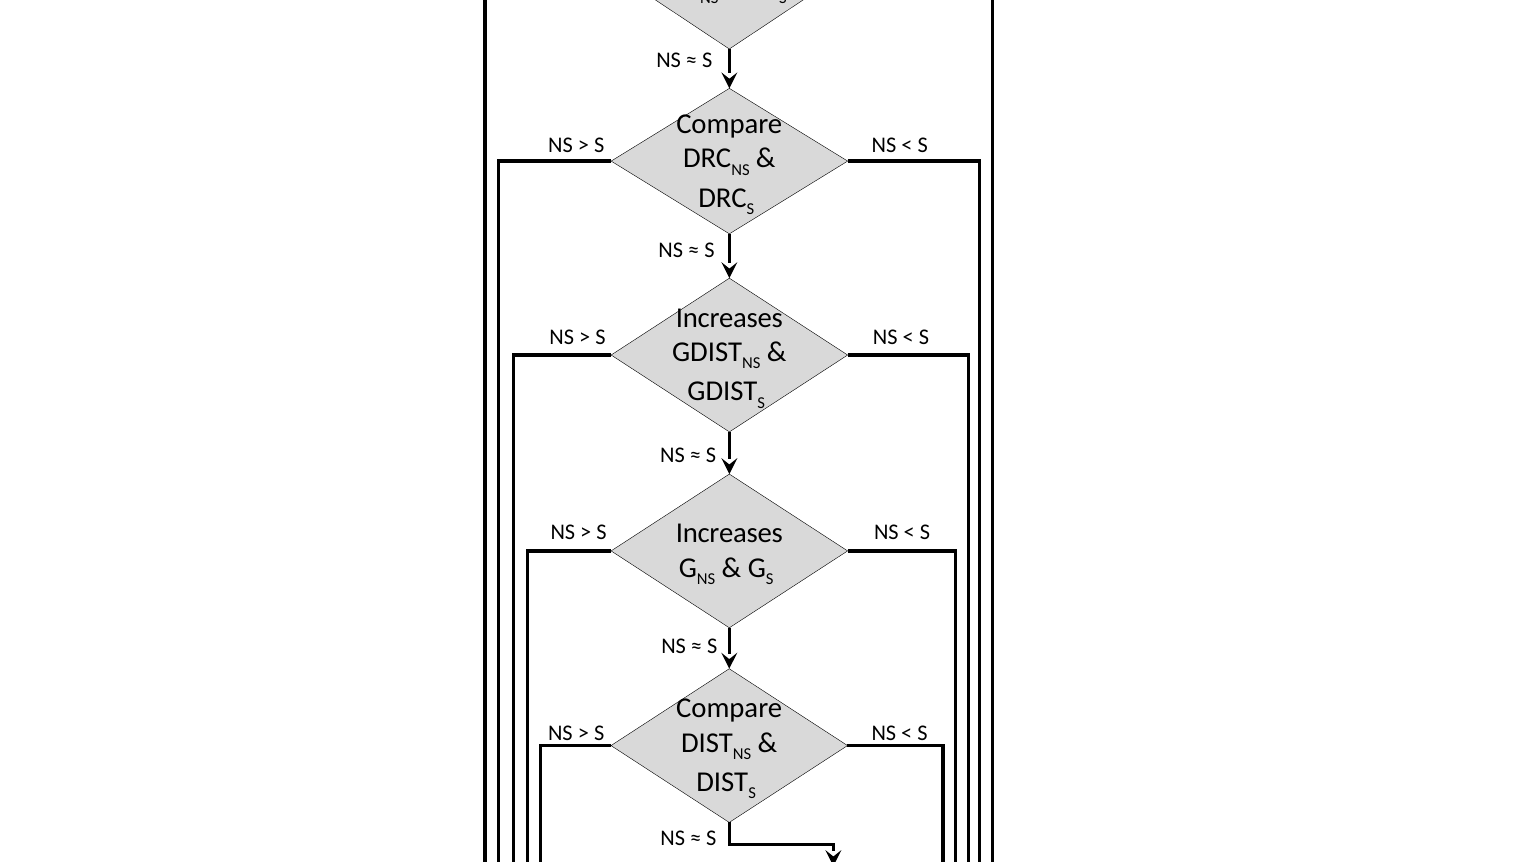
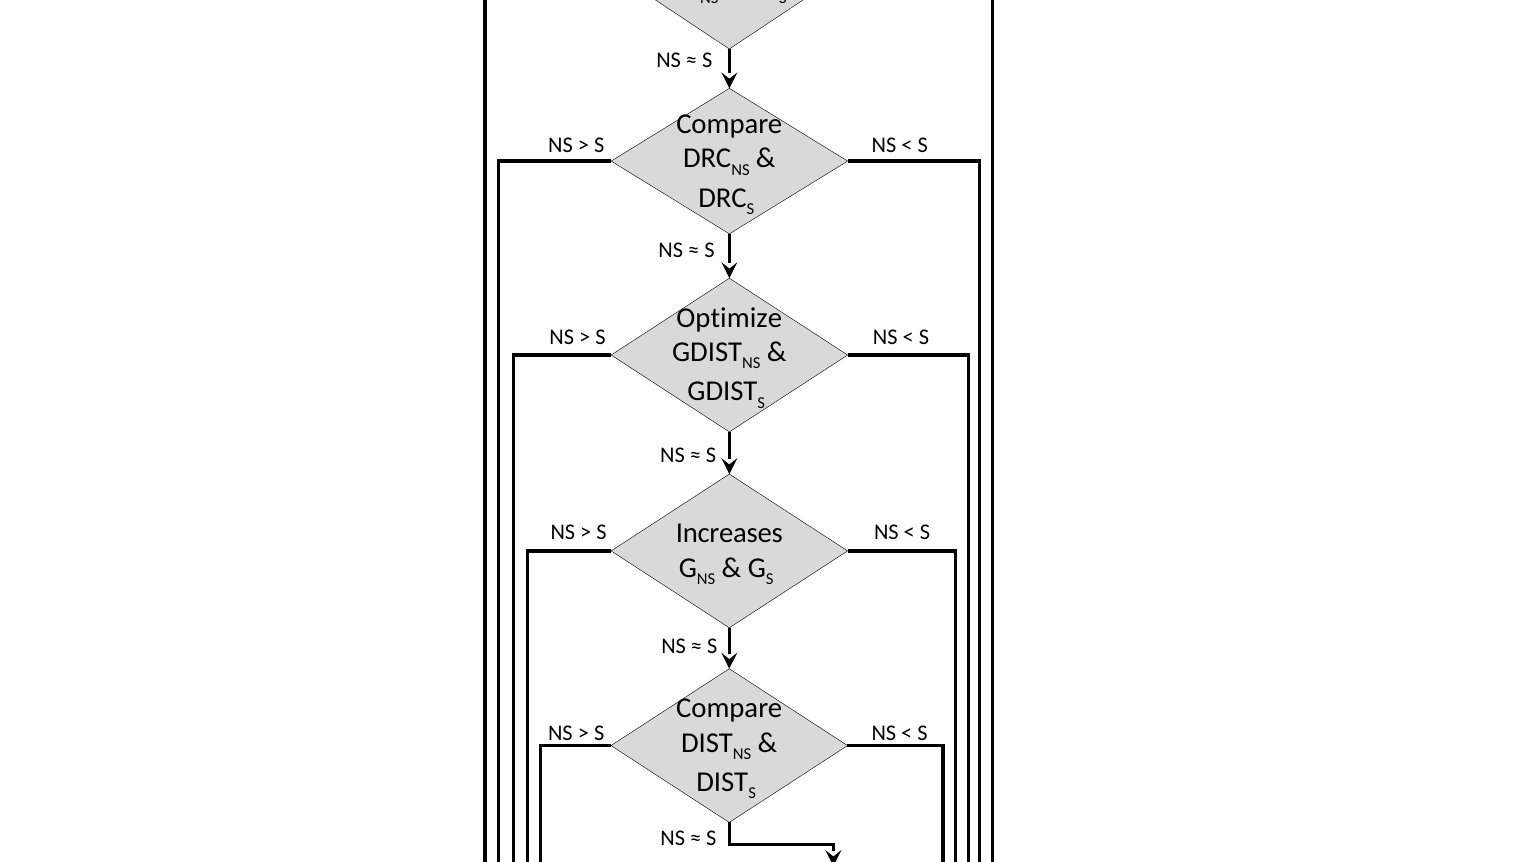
Increases: Increases -> Optimize (729, 318)
